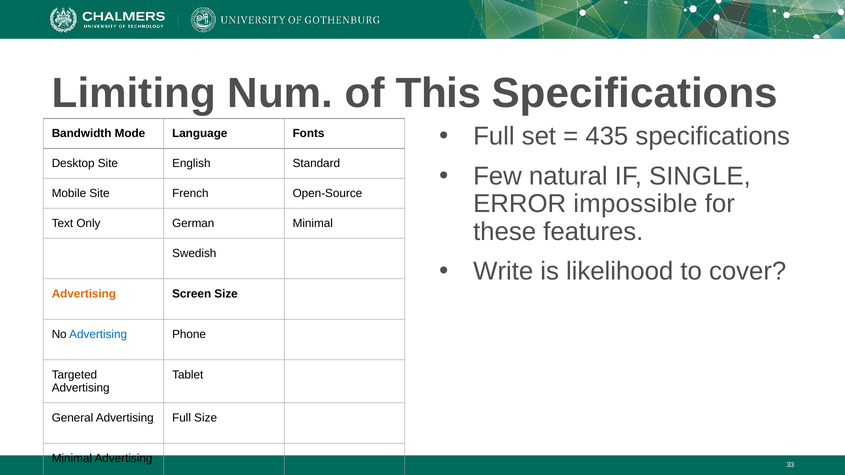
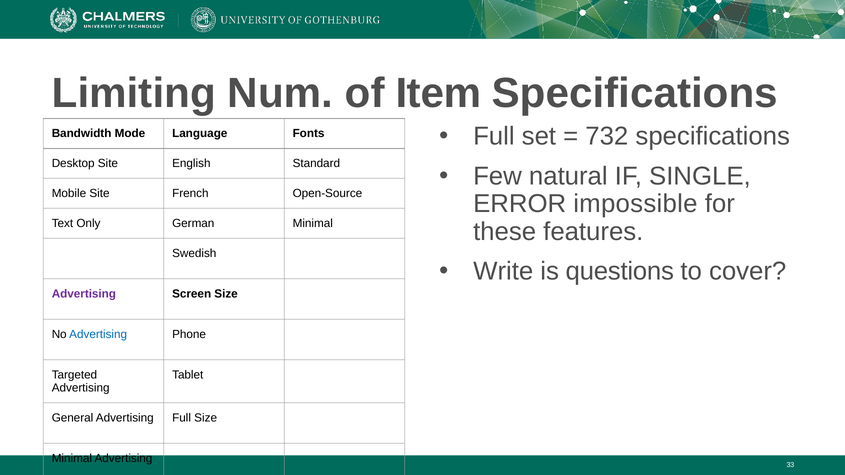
This: This -> Item (438, 93)
435: 435 -> 732 (607, 136)
likelihood: likelihood -> questions (620, 271)
Advertising colour: orange -> purple (84, 294)
